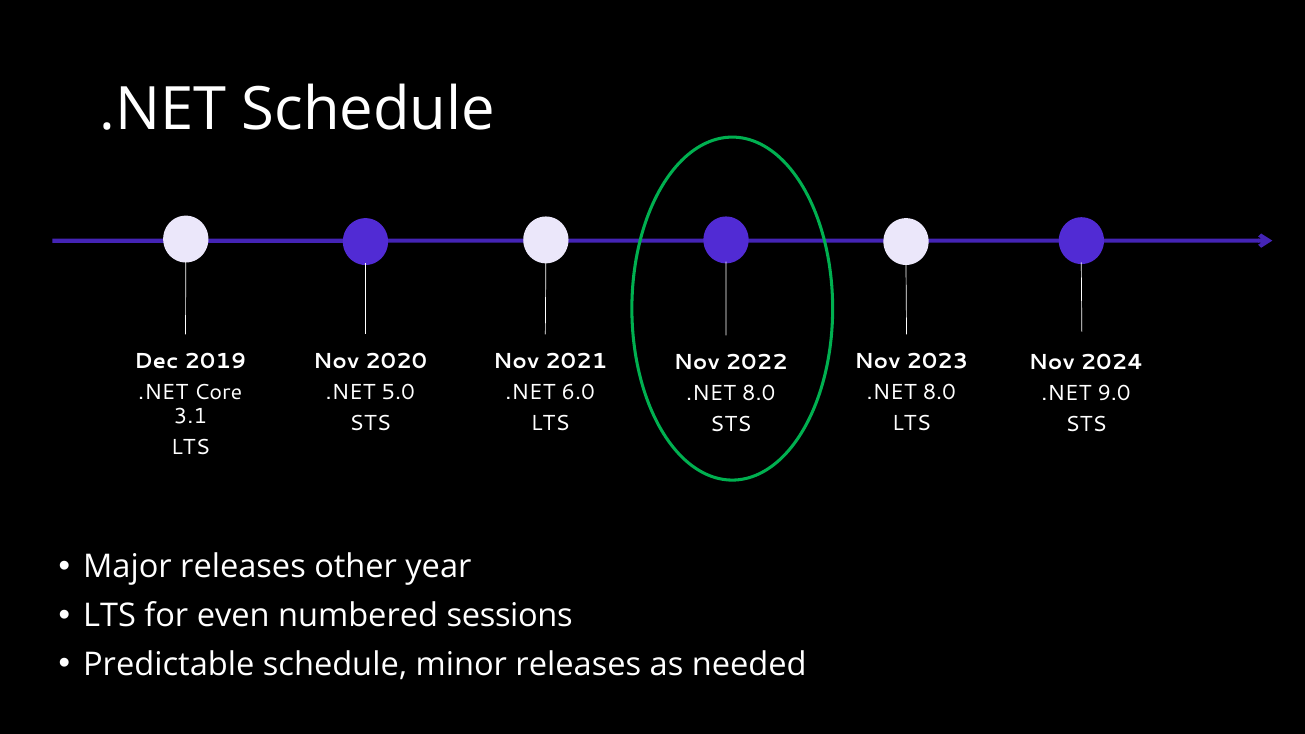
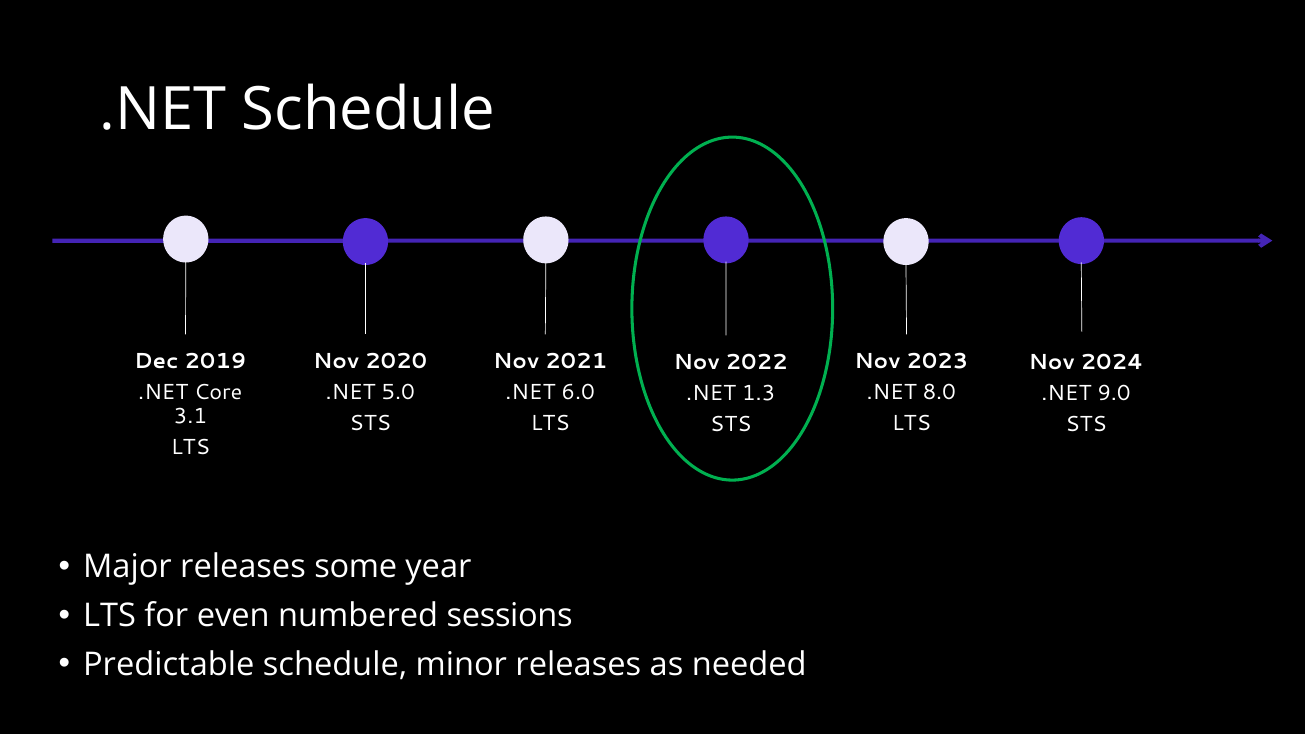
8.0: 8.0 -> 1.3 (759, 393)
other: other -> some (356, 567)
